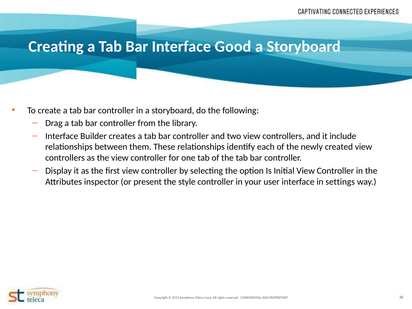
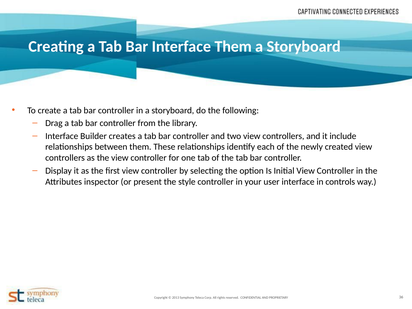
Interface Good: Good -> Them (233, 46)
settings: settings -> controls (340, 182)
